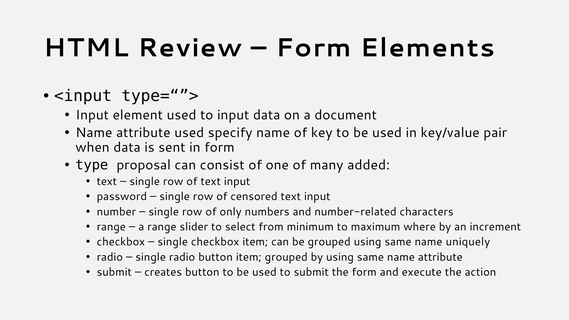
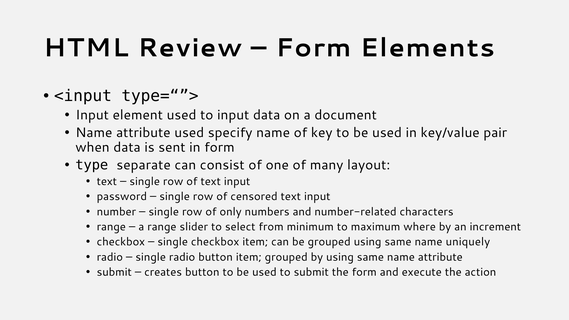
proposal: proposal -> separate (144, 165)
added: added -> layout (369, 165)
